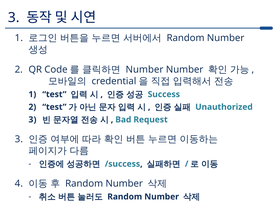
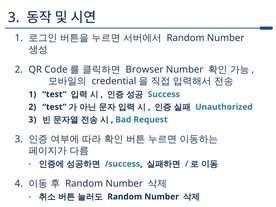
Number: Number -> Browser (145, 70)
